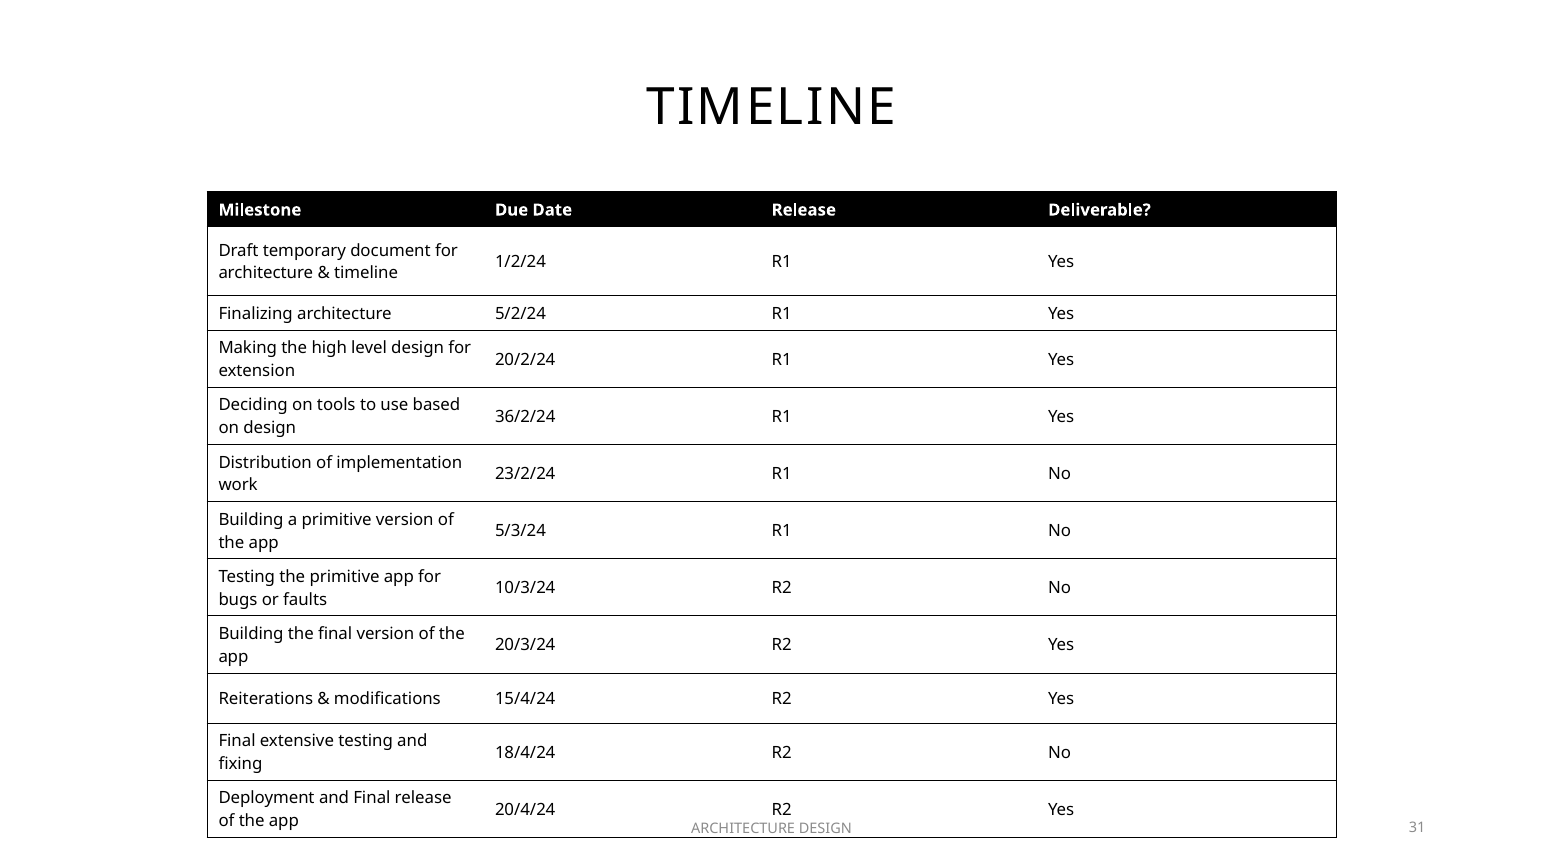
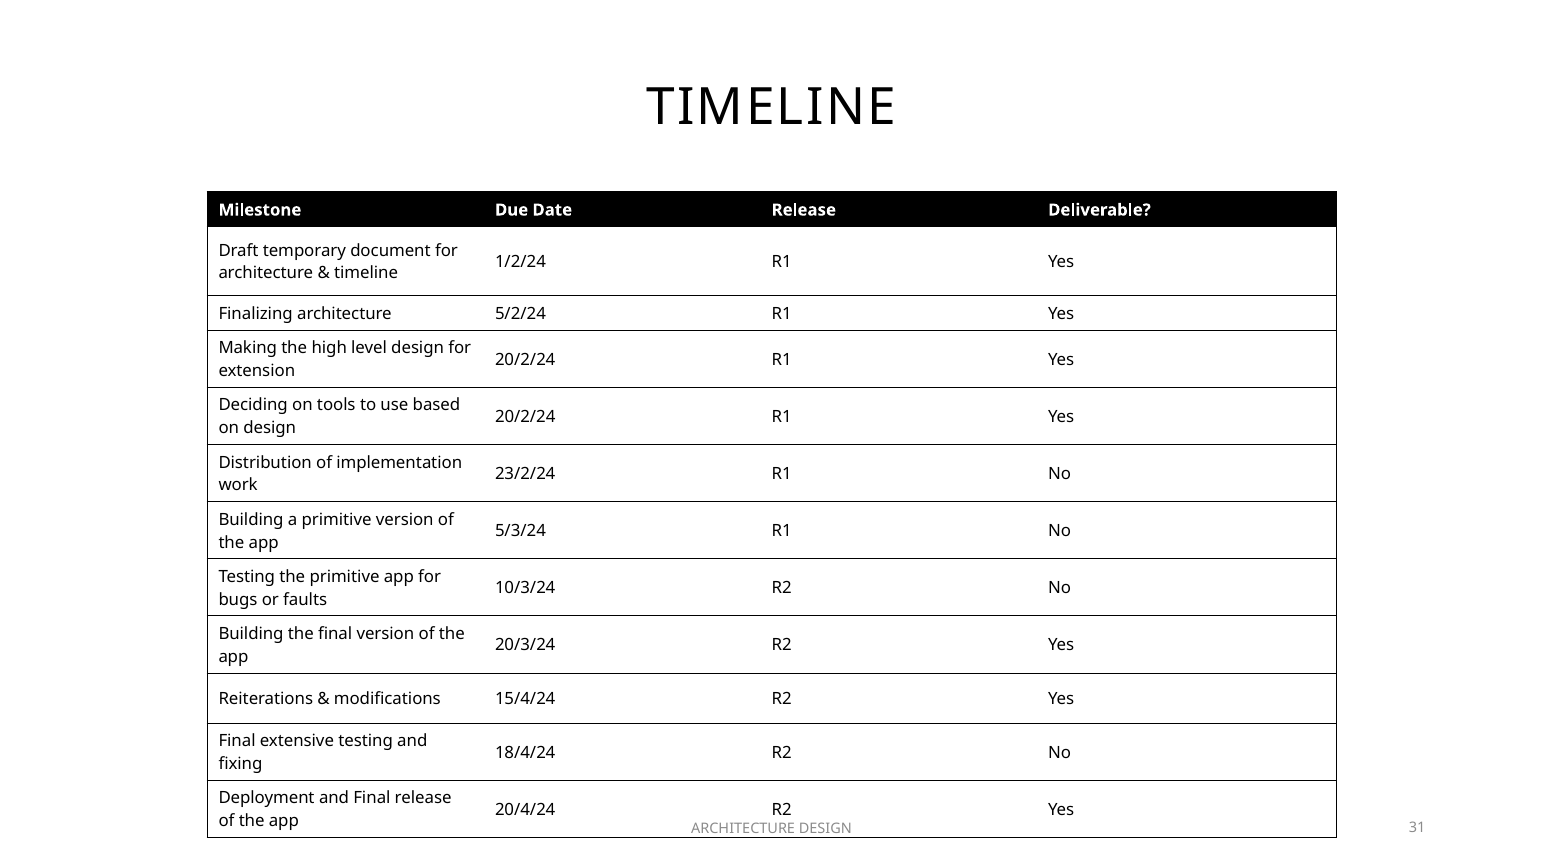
36/2/24: 36/2/24 -> 20/2/24 (525, 417)
